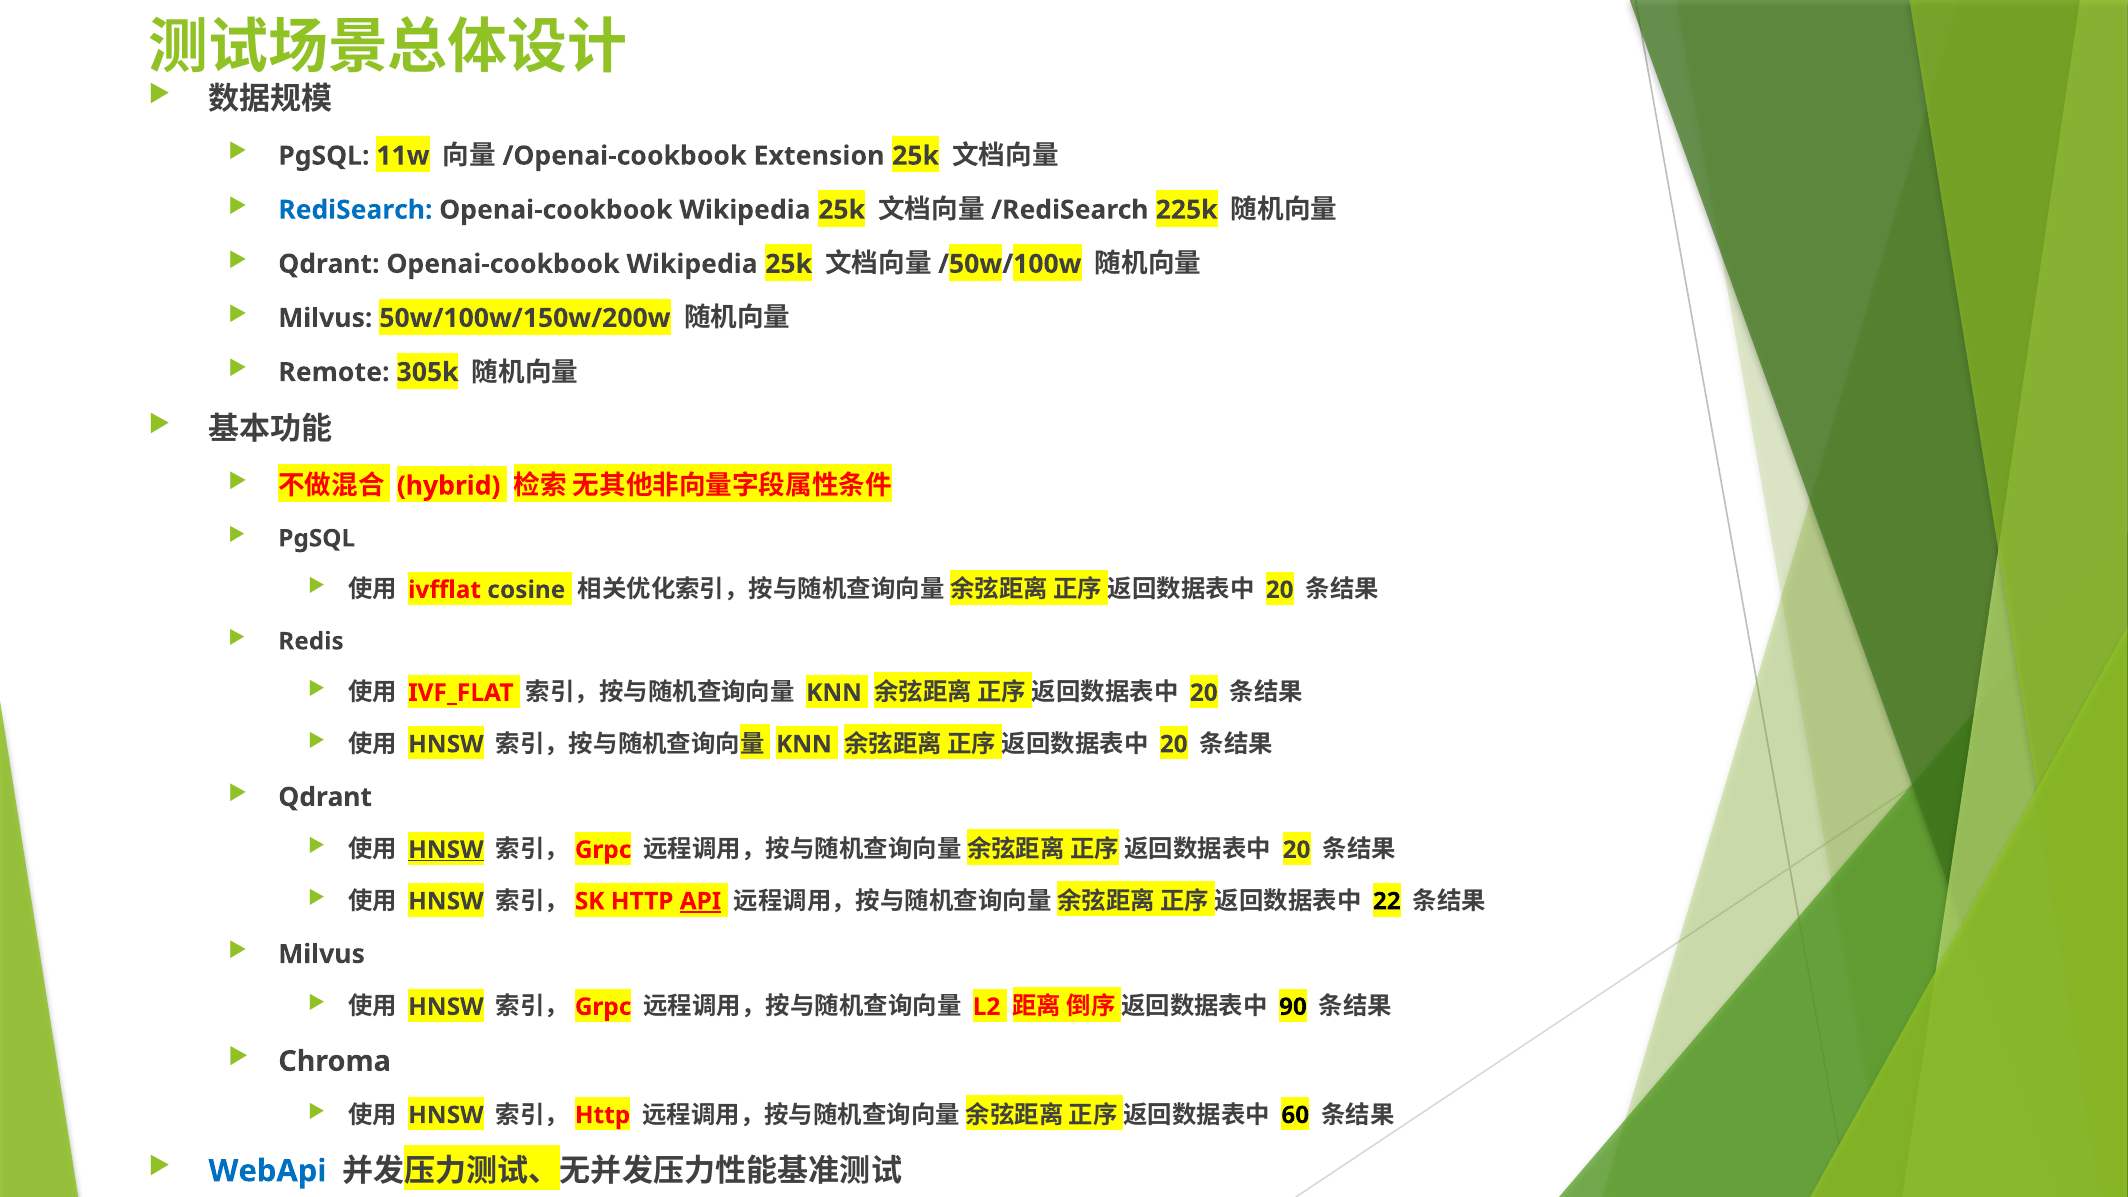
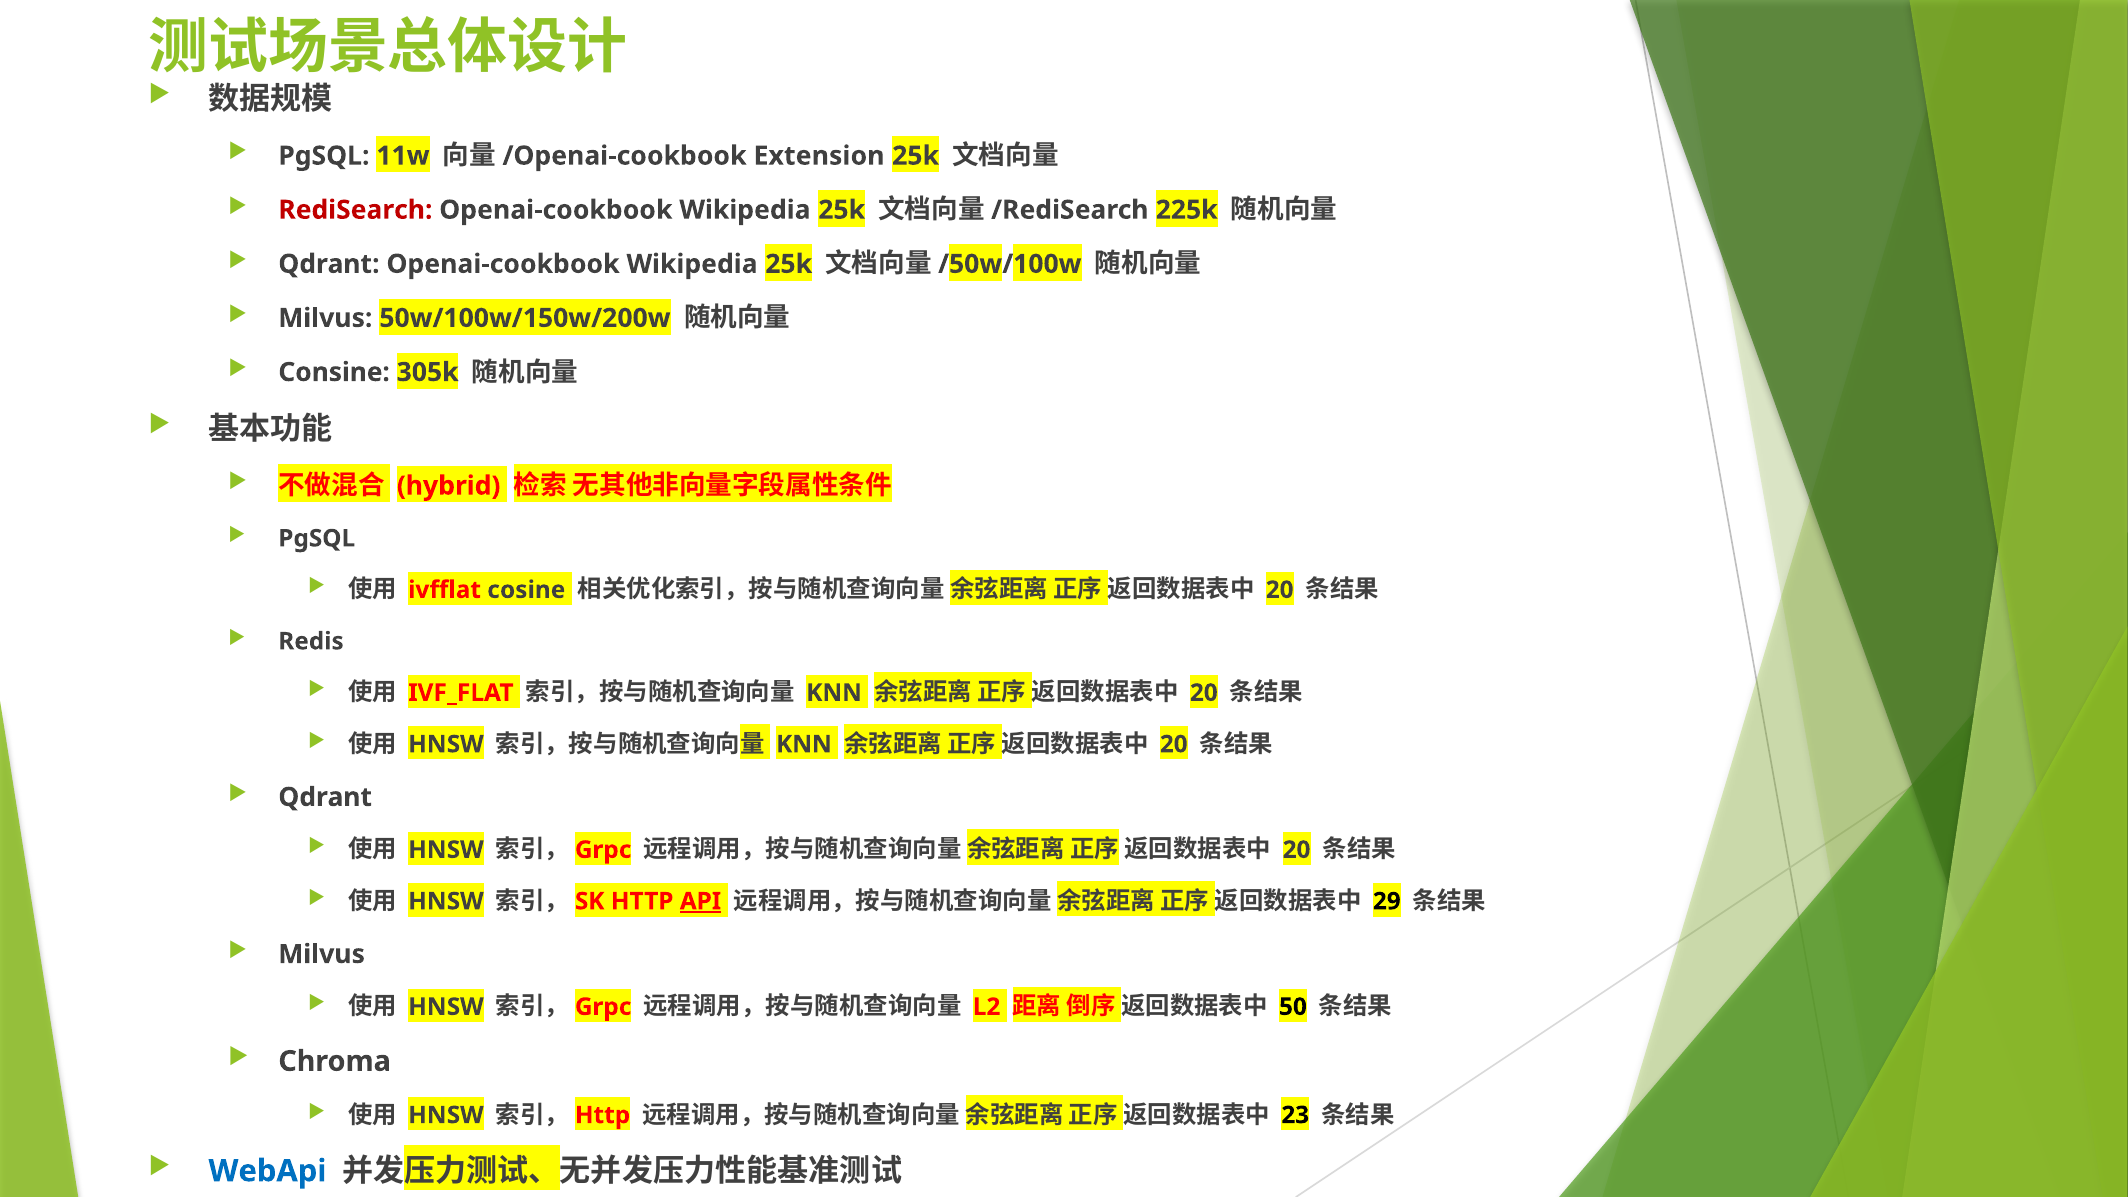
RediSearch colour: blue -> red (355, 210)
Remote: Remote -> Consine (334, 372)
HNSW underline: present -> none (446, 850)
22: 22 -> 29 (1387, 901)
90: 90 -> 50 (1293, 1007)
60: 60 -> 23 (1295, 1115)
